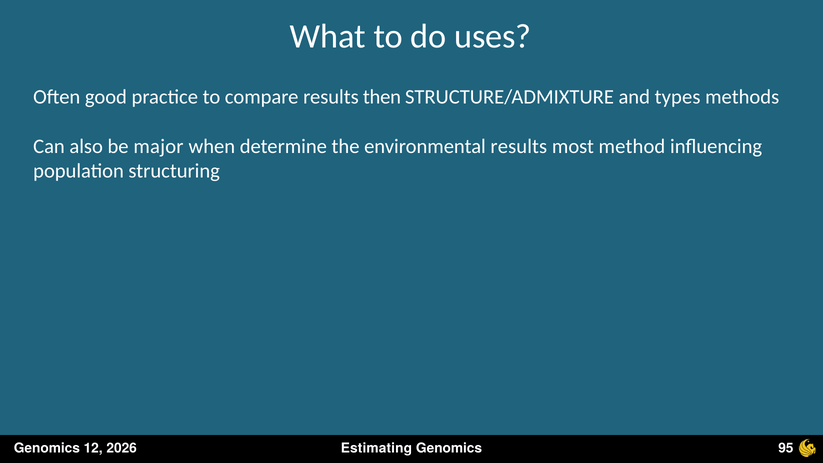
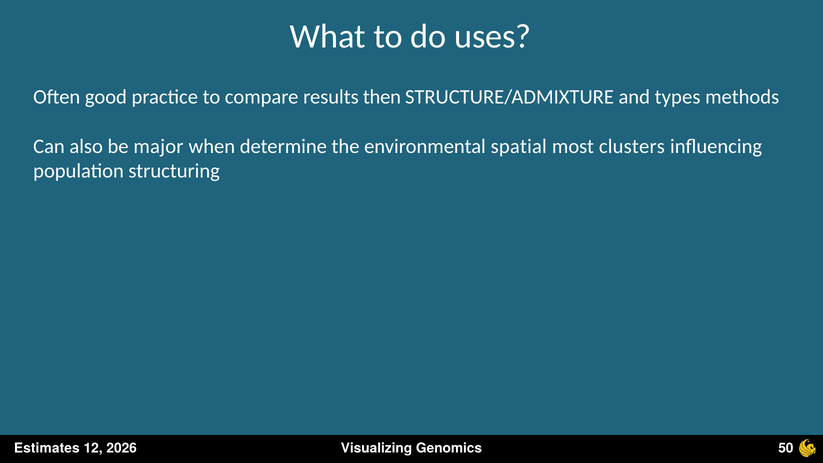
environmental results: results -> spatial (519, 146)
method: method -> clusters (632, 146)
Genomics: Genomics -> Estimates (47, 448)
Estimating: Estimating -> Visualizing (377, 448)
95: 95 -> 50 (786, 448)
